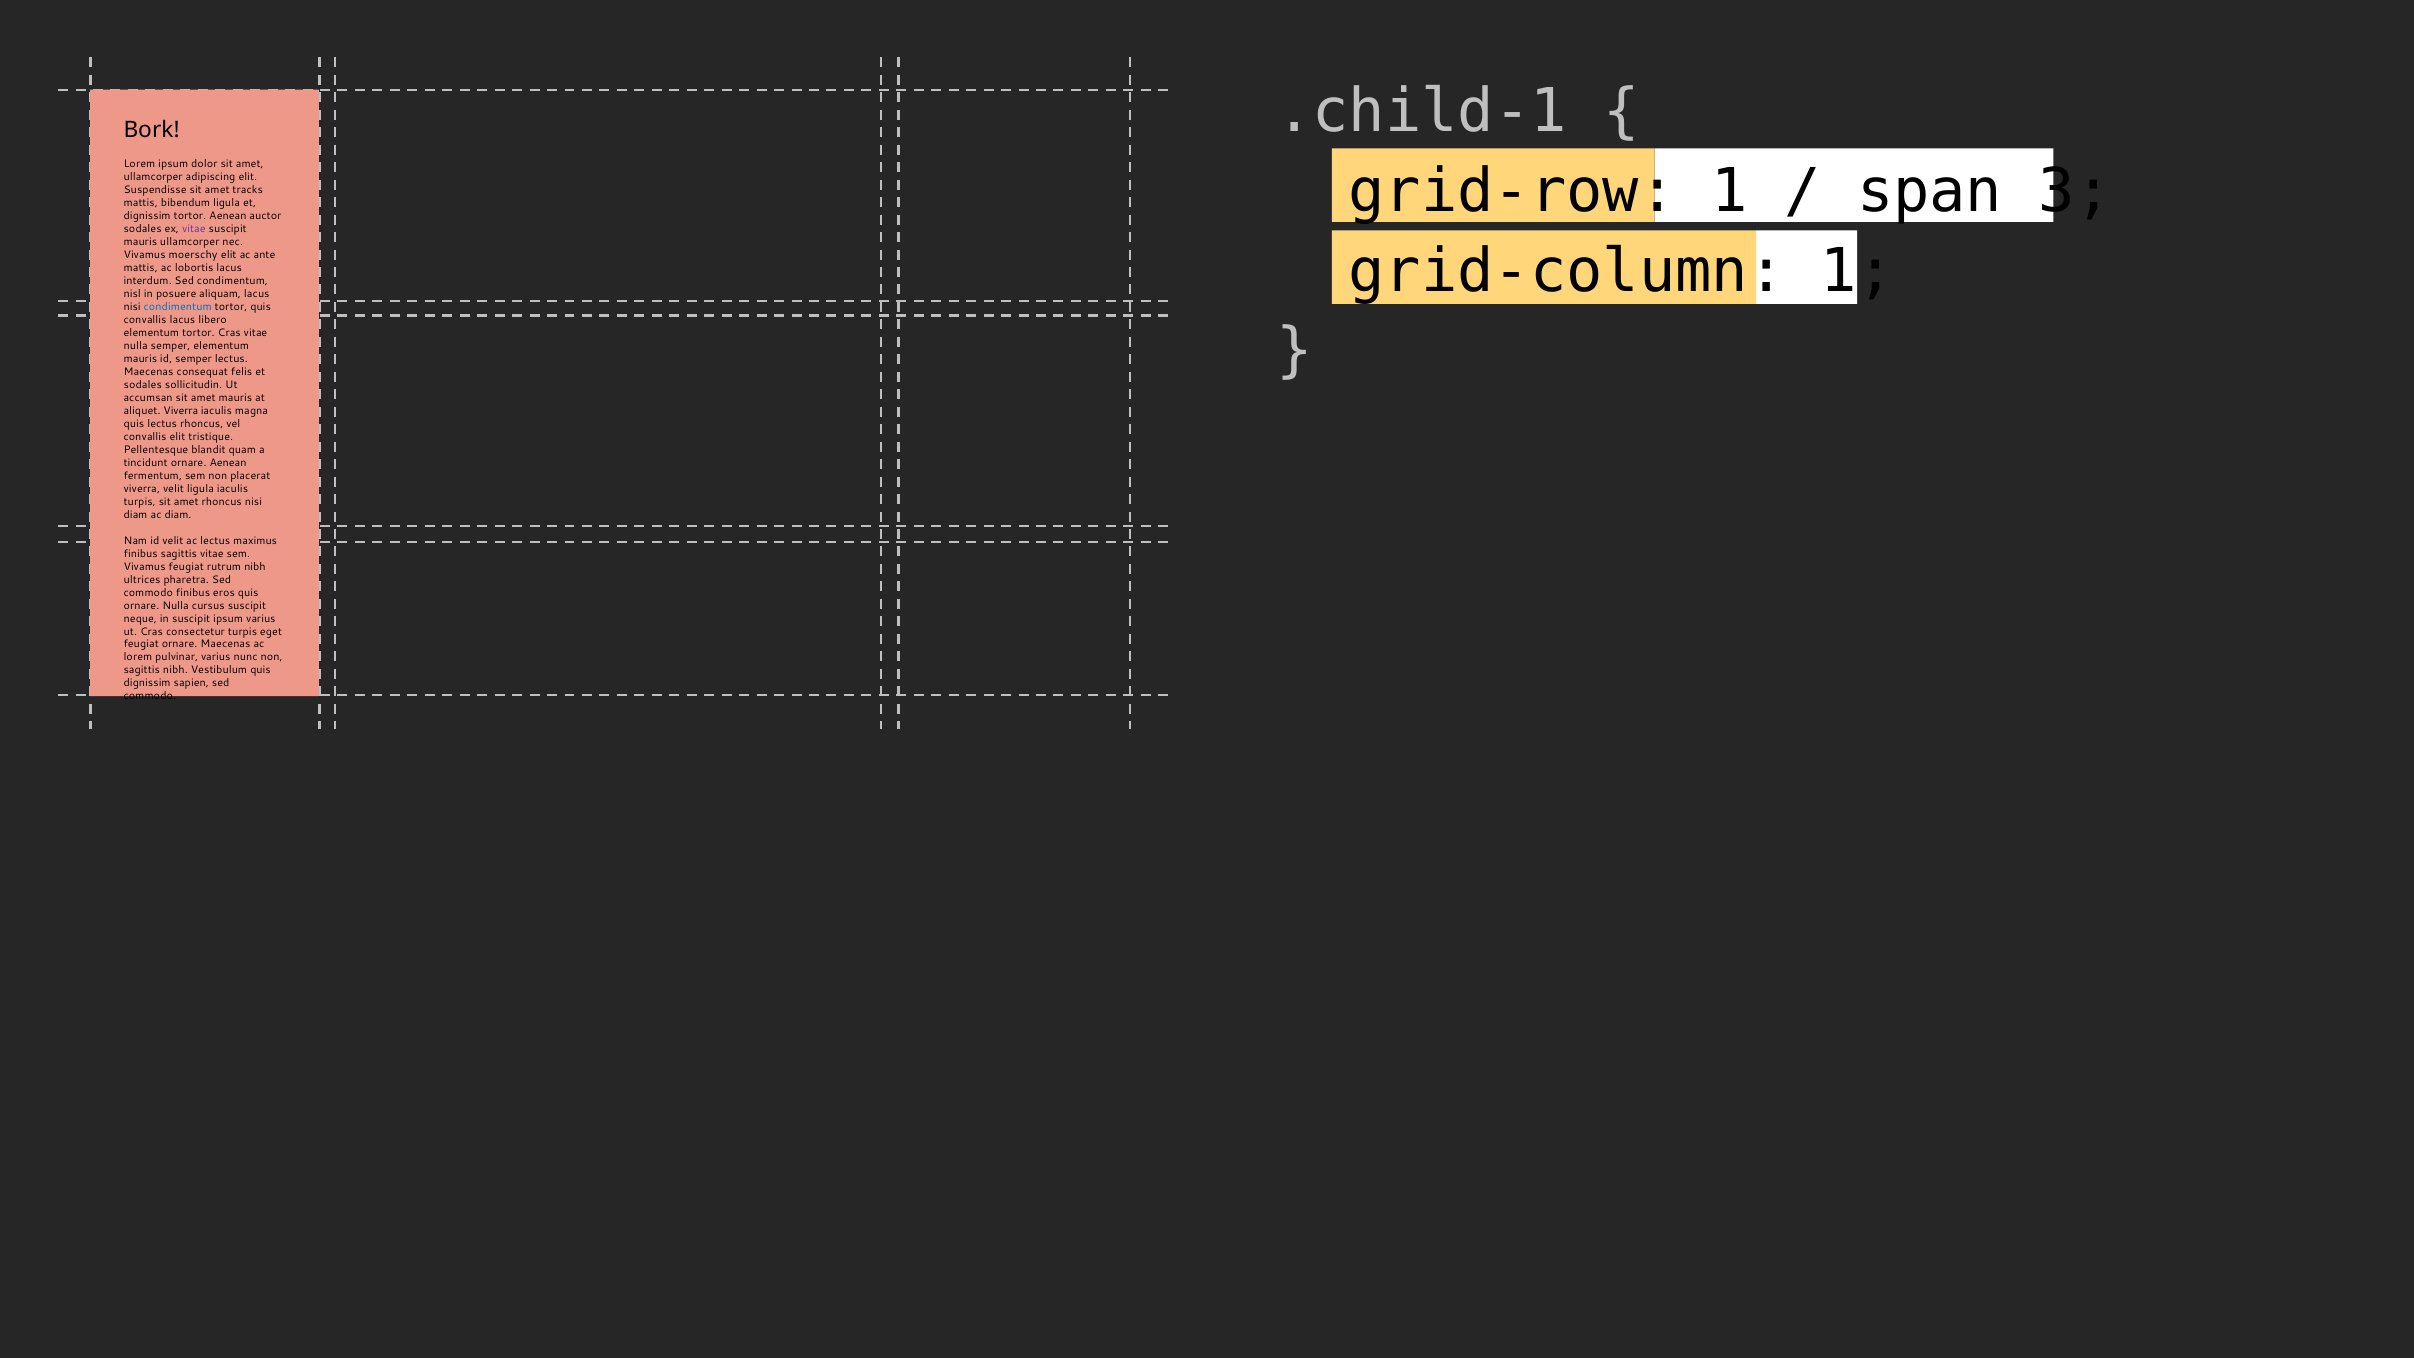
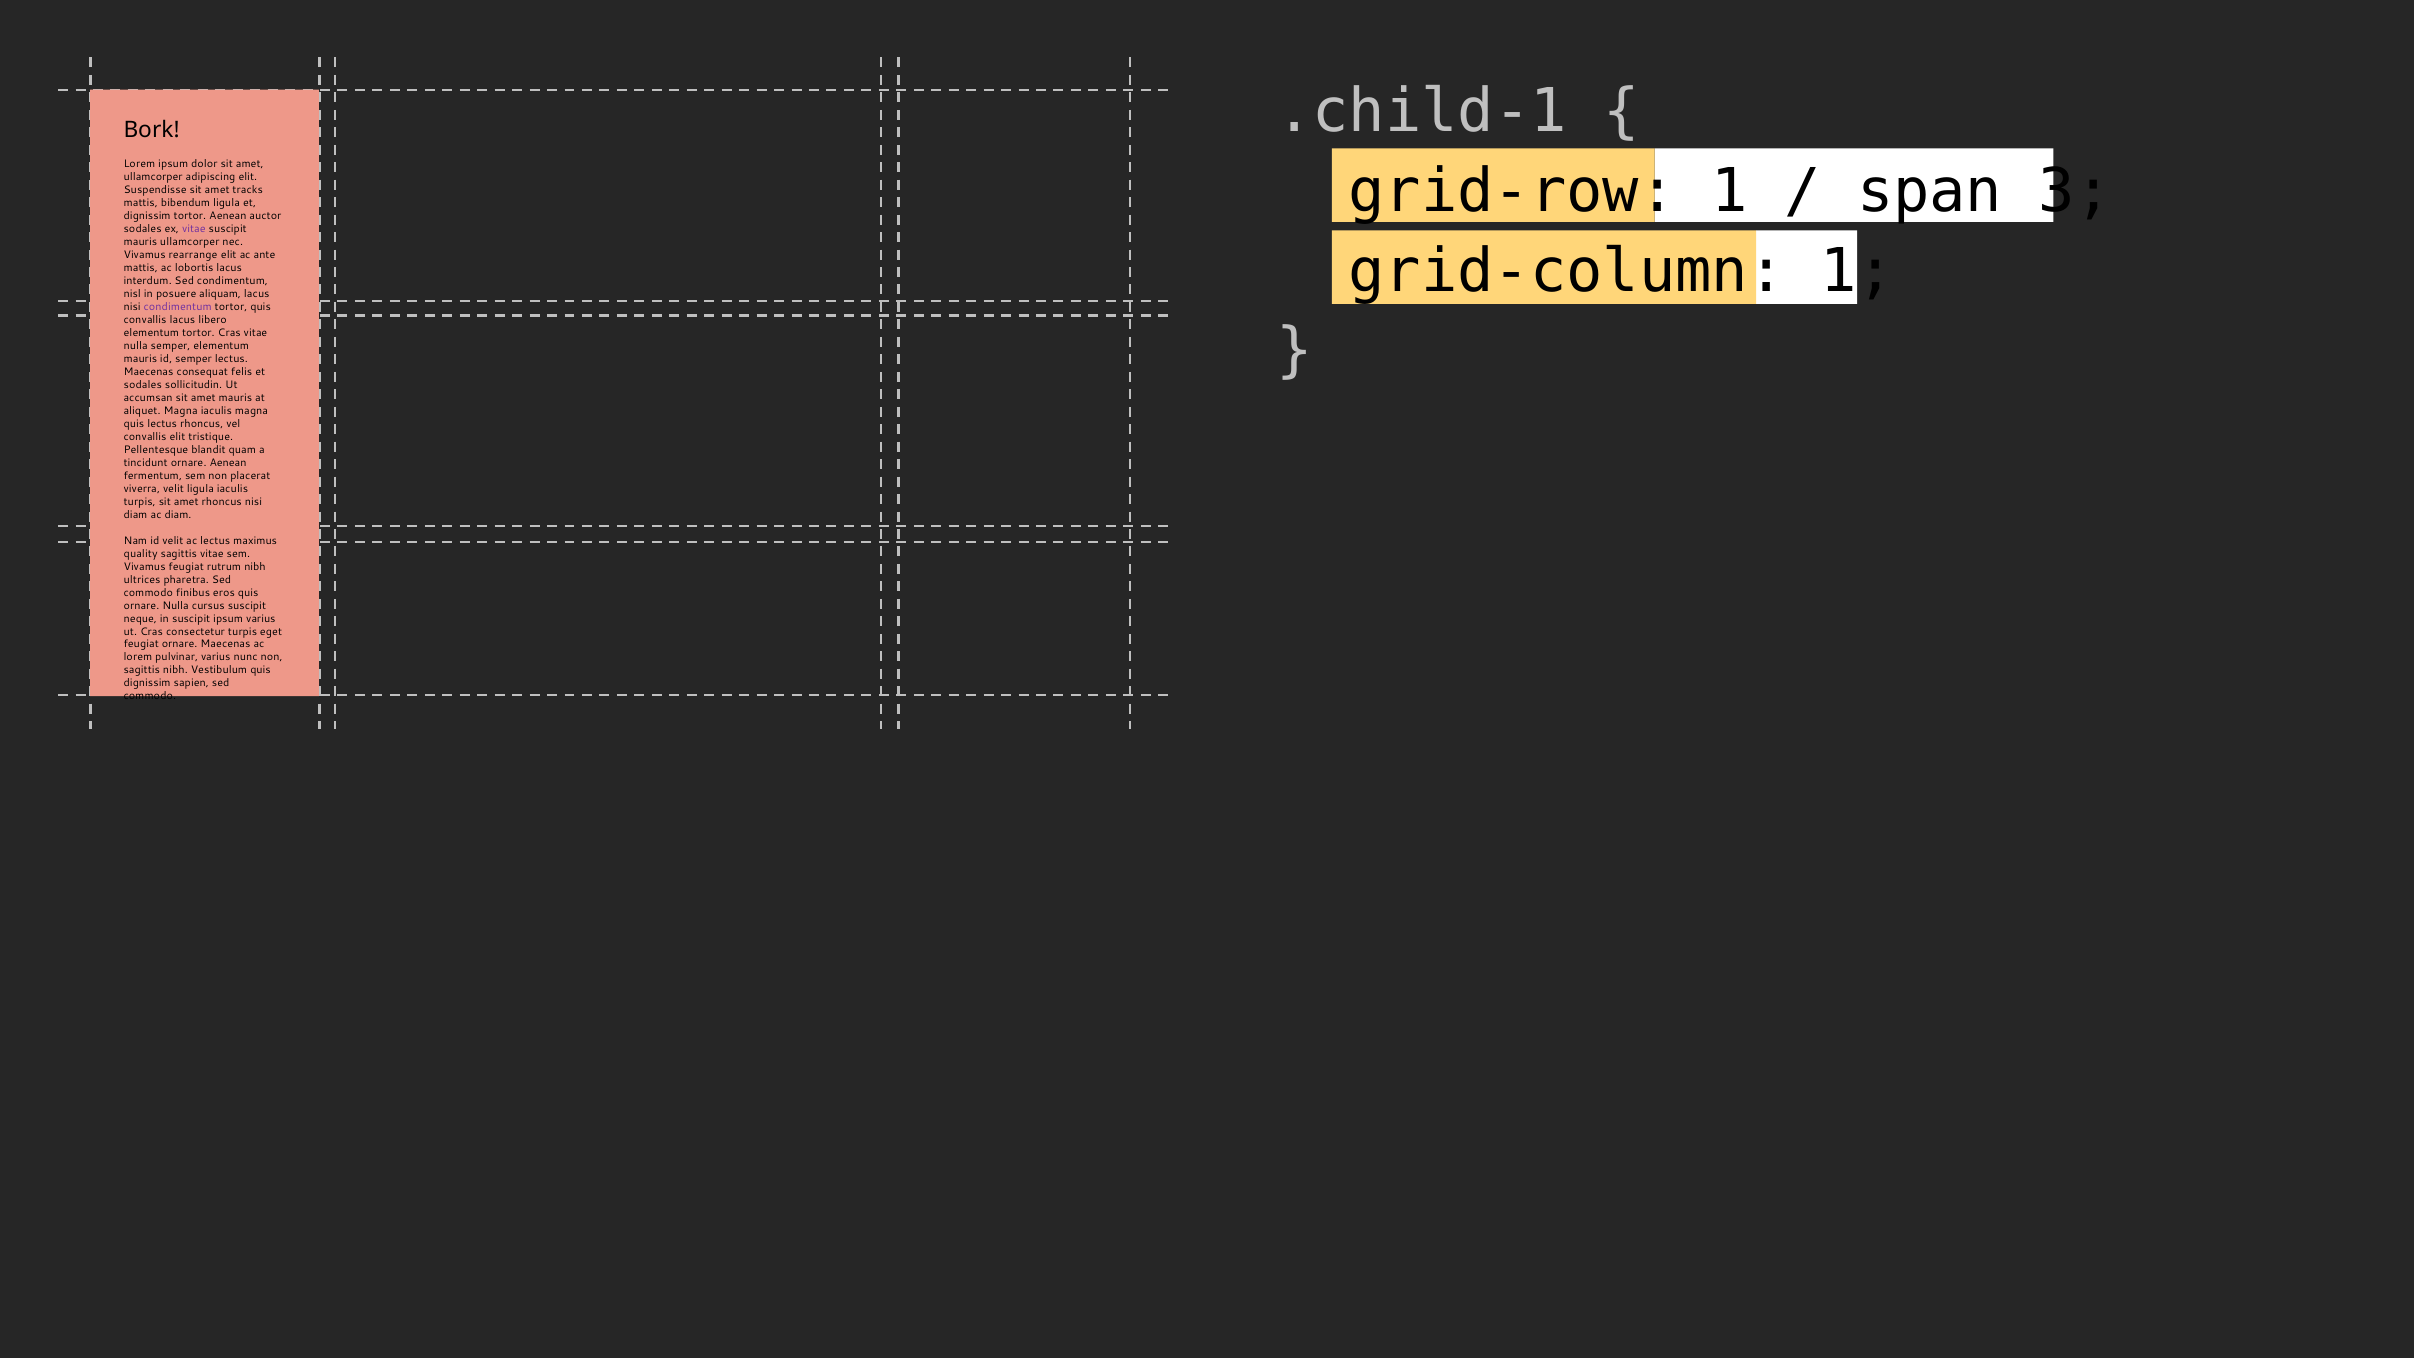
moerschy: moerschy -> rearrange (193, 255)
condimentum colour: blue -> purple (178, 307)
aliquet Viverra: Viverra -> Magna (181, 411)
finibus: finibus -> quality (141, 554)
